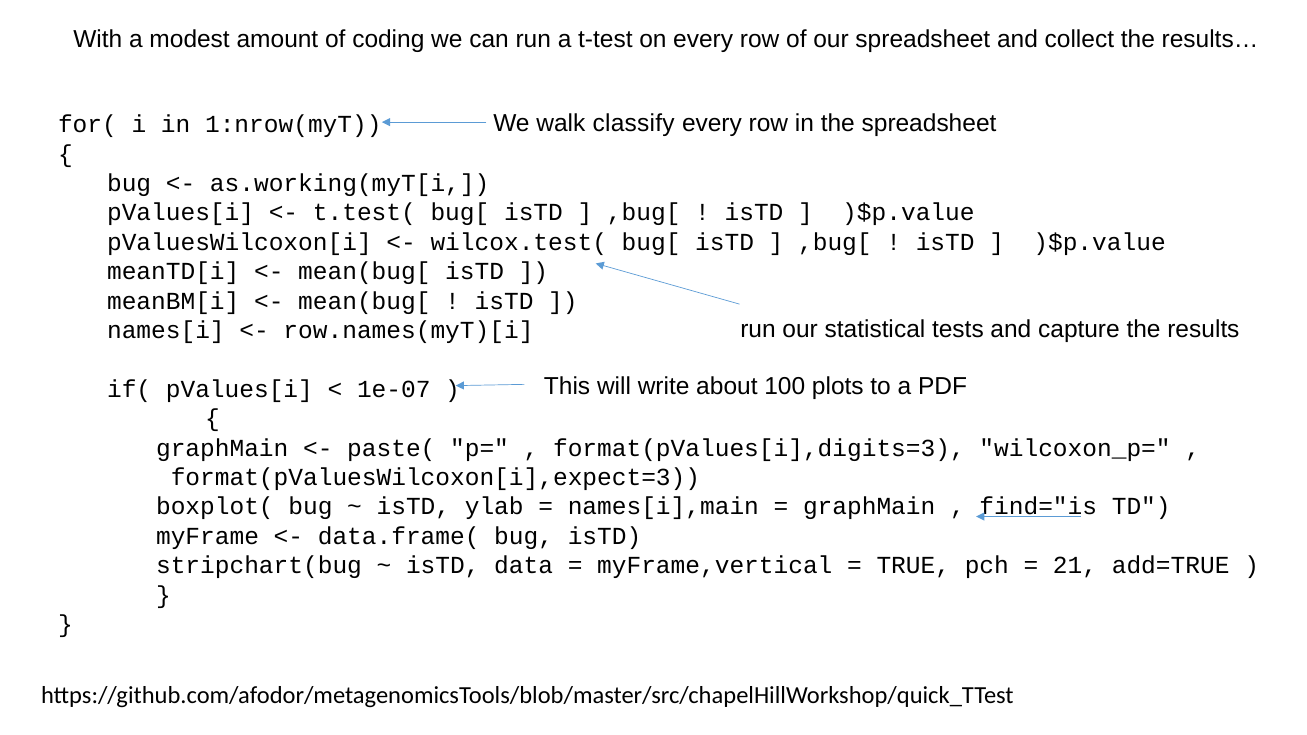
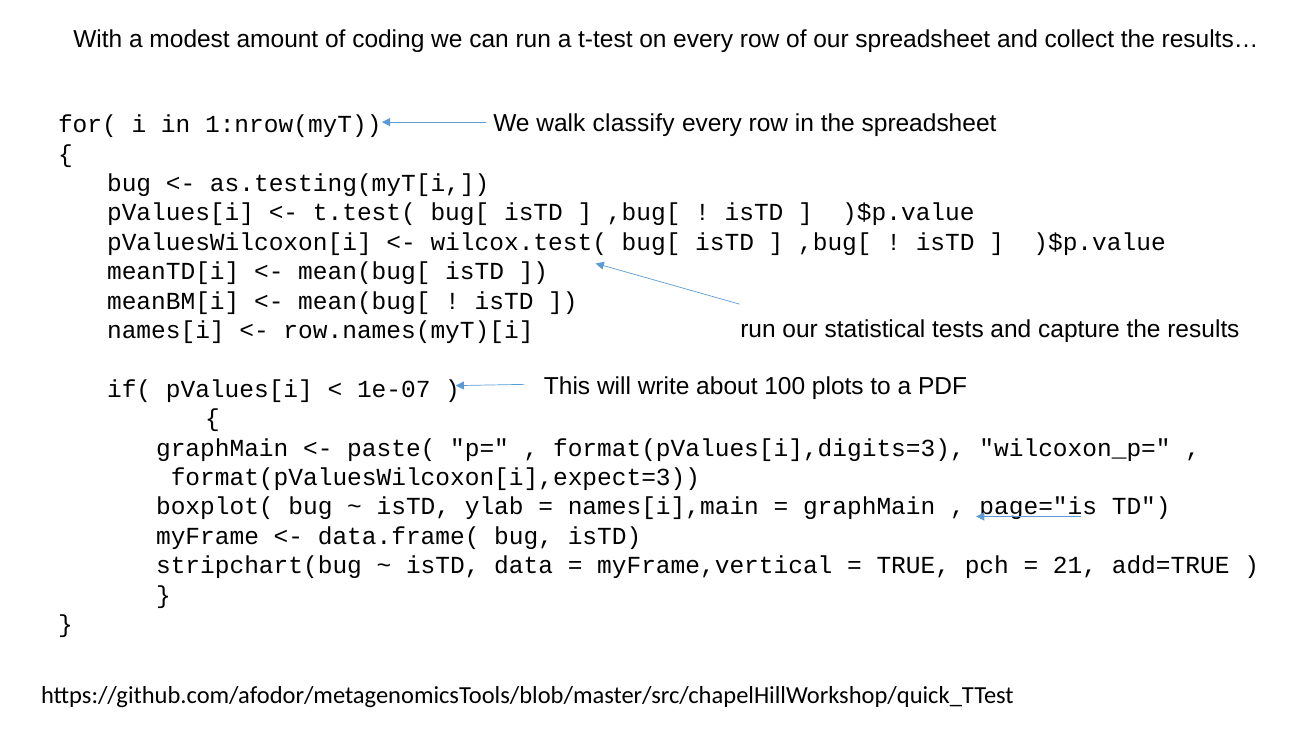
as.working(myT[i: as.working(myT[i -> as.testing(myT[i (350, 183)
find="is: find="is -> page="is (1038, 507)
